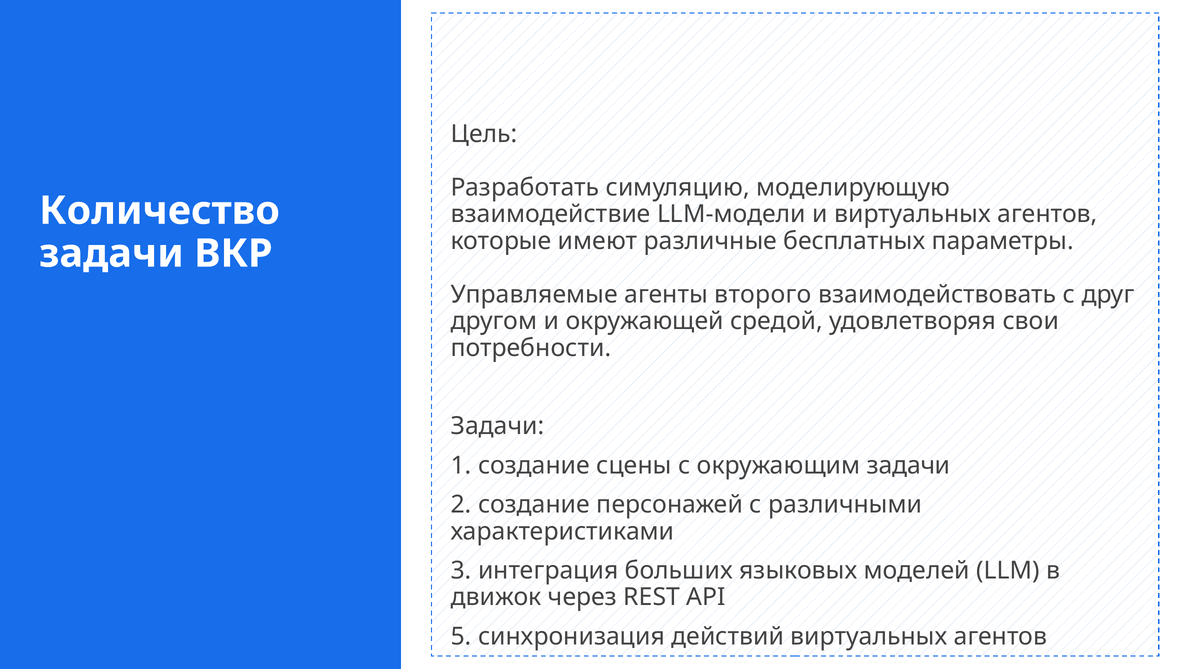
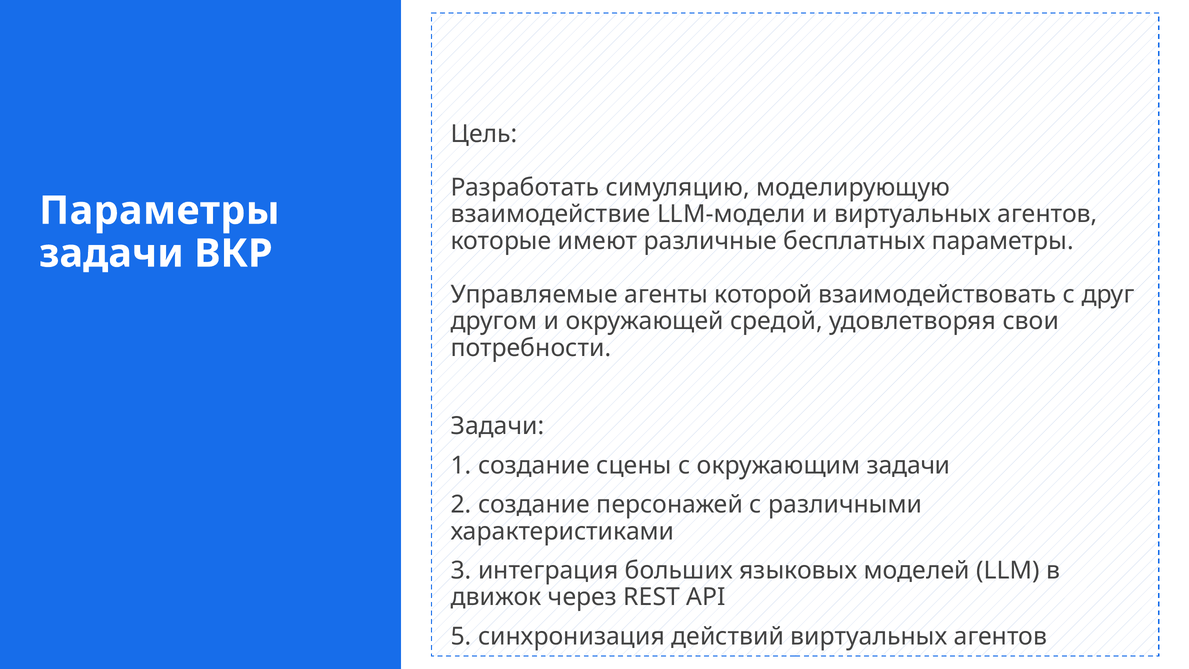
Количество: Количество -> Параметры (159, 211)
второго: второго -> которой (763, 294)
